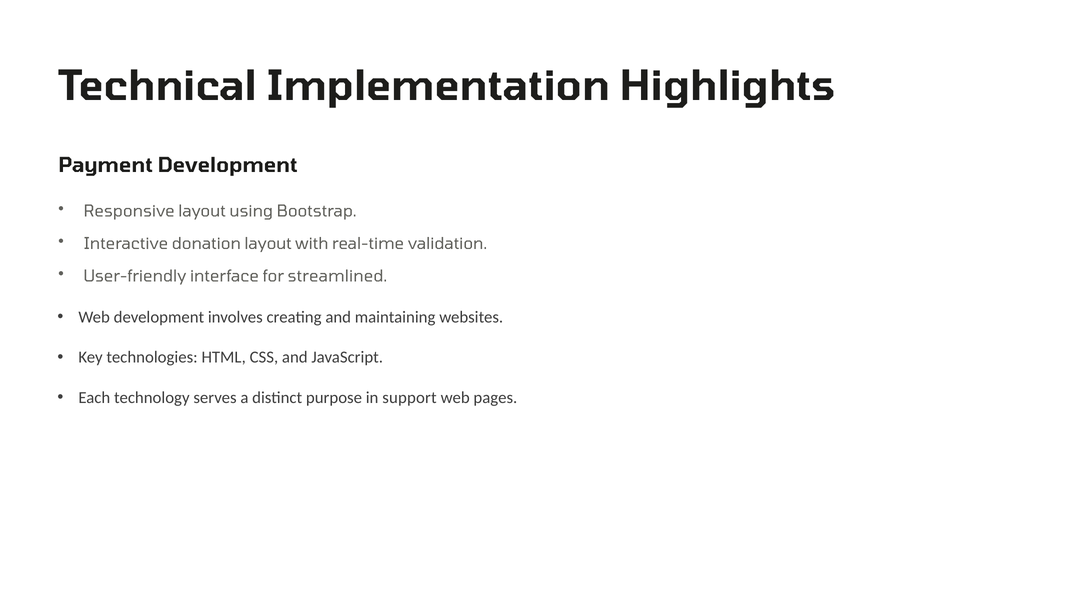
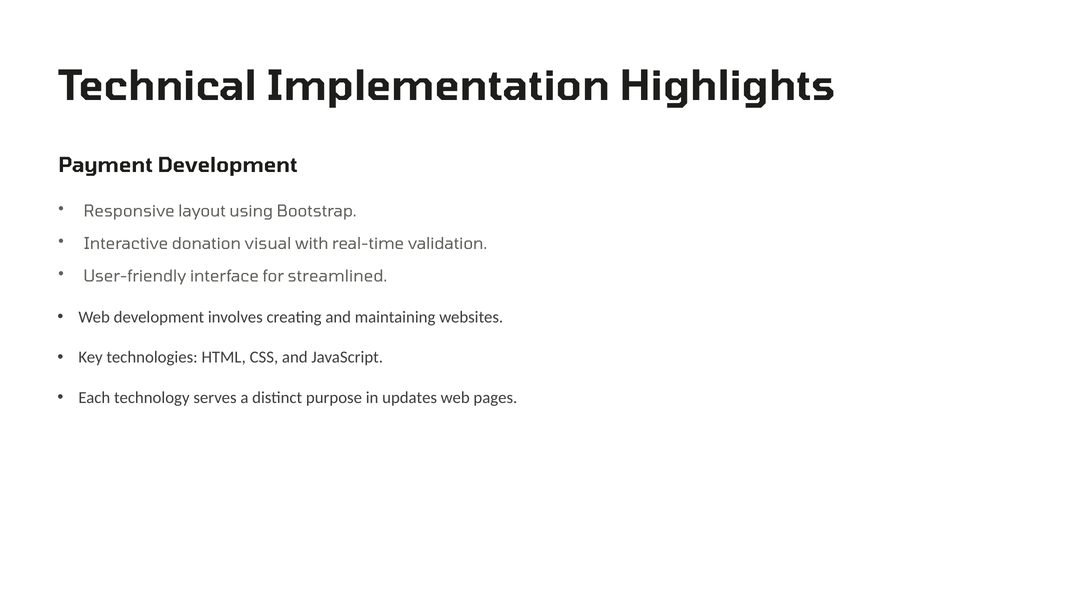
donation layout: layout -> visual (268, 244)
support: support -> updates (410, 398)
